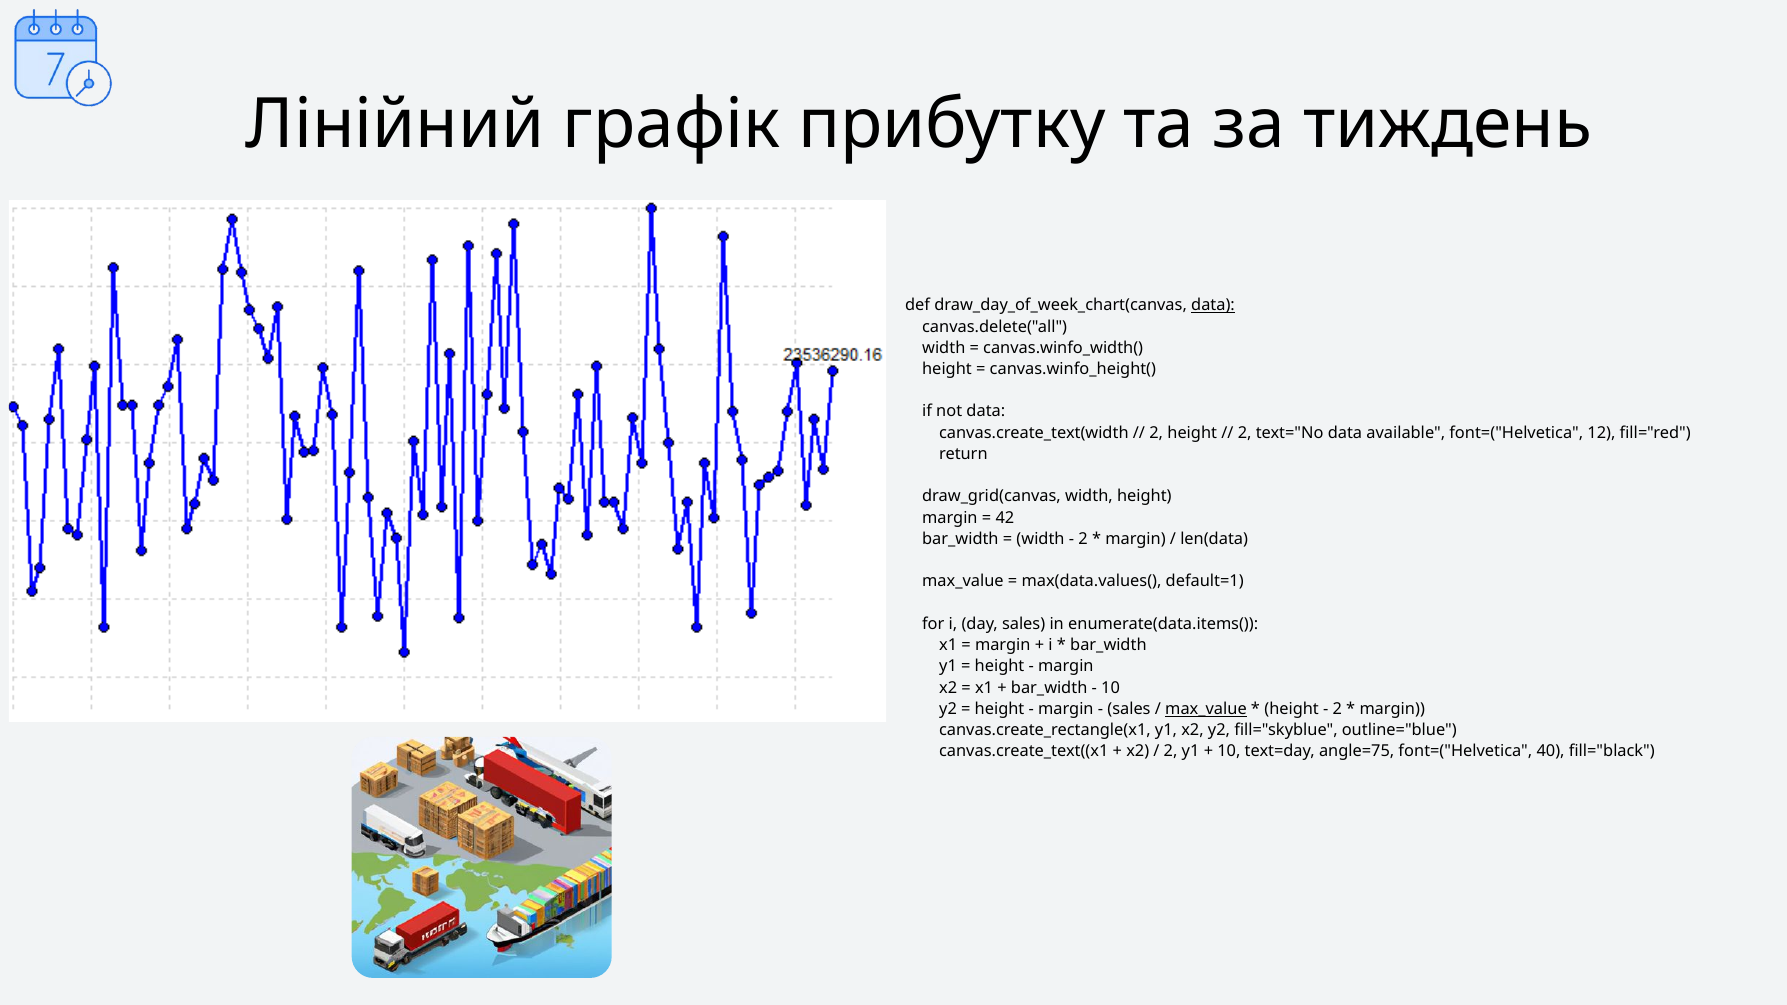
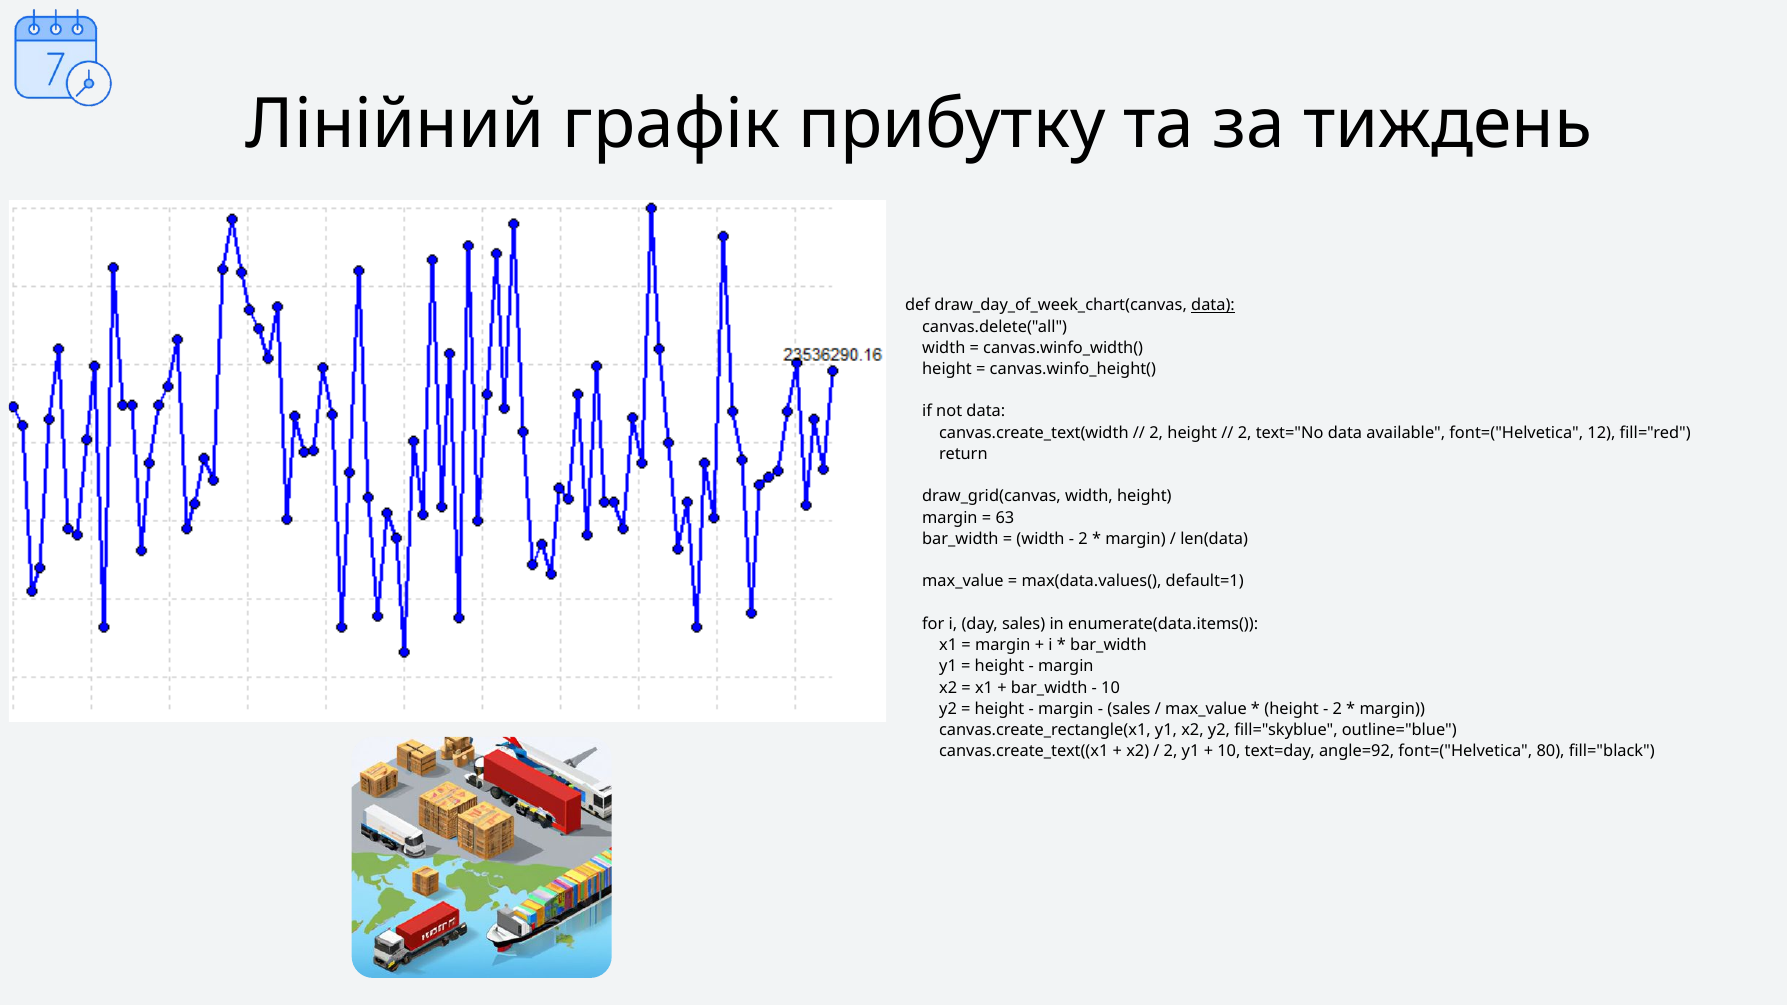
42: 42 -> 63 (1005, 518)
max_value underline: present -> none (1206, 709)
angle=75: angle=75 -> angle=92 (1357, 752)
40: 40 -> 80 (1551, 752)
